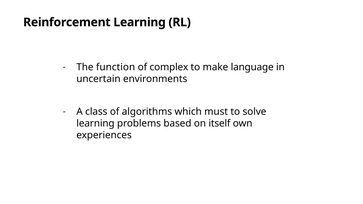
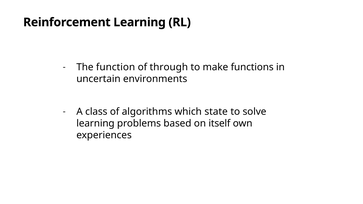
complex: complex -> through (169, 67)
language: language -> functions (252, 67)
must: must -> state (216, 112)
